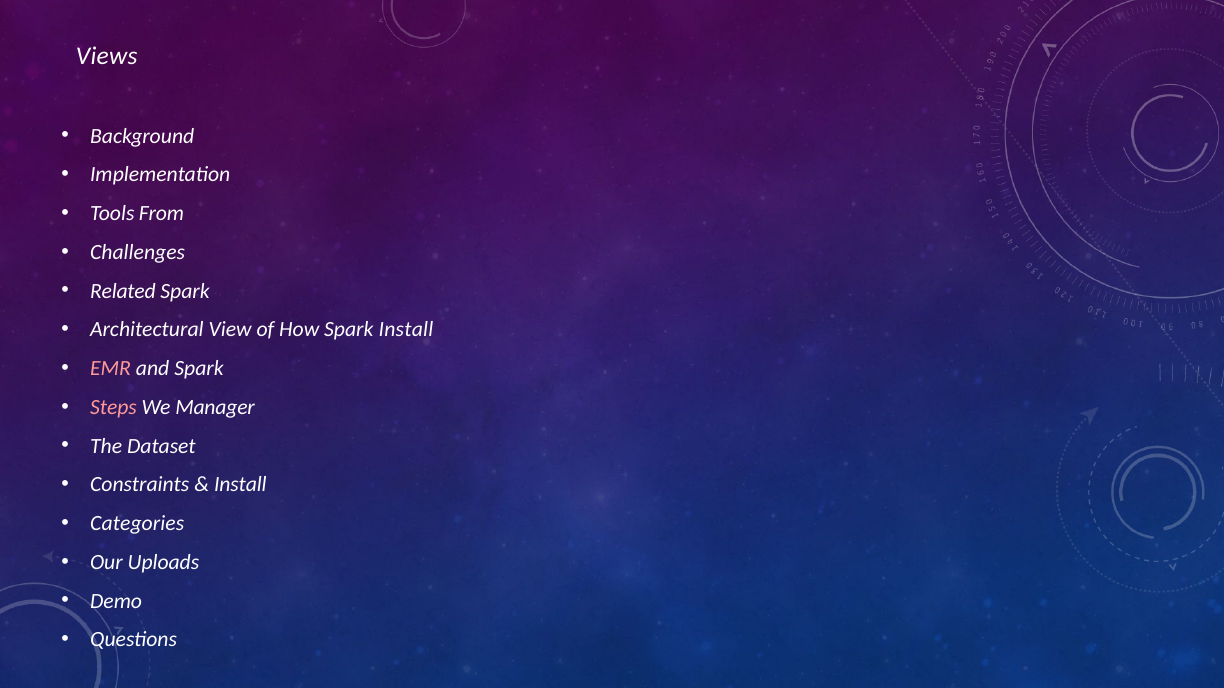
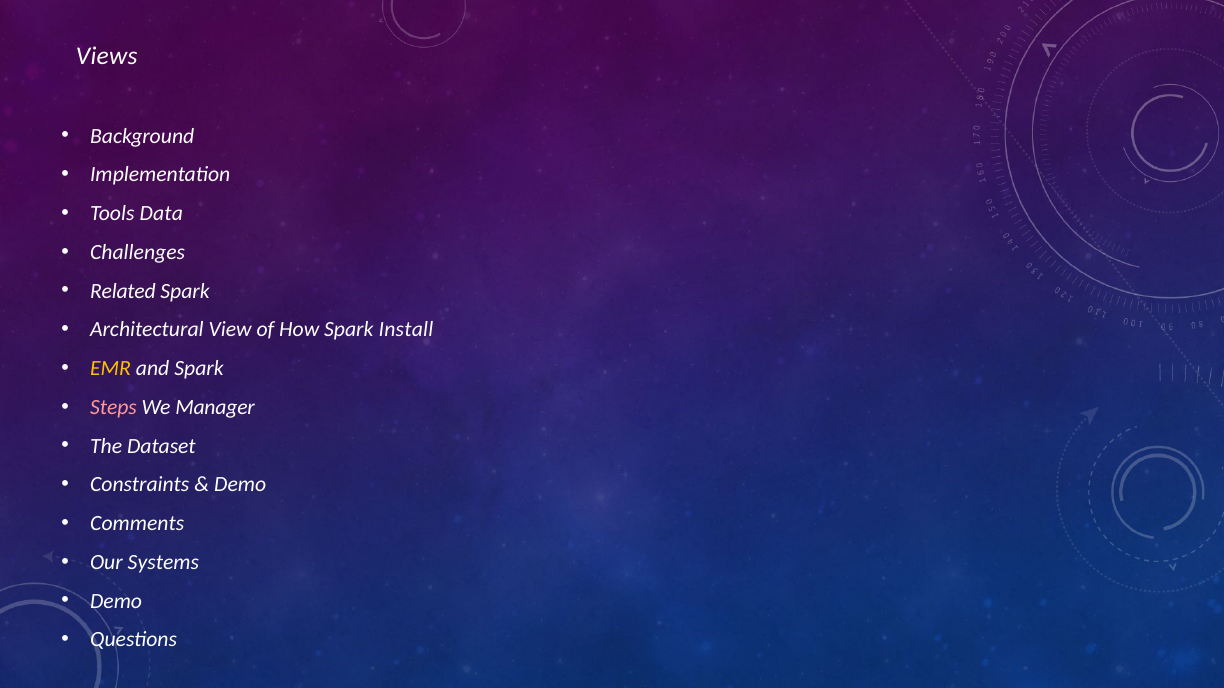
From: From -> Data (161, 214)
EMR colour: pink -> yellow (111, 369)
Install: Install -> Demo (240, 485)
Categories: Categories -> Comments (137, 524)
Uploads: Uploads -> Systems (163, 563)
